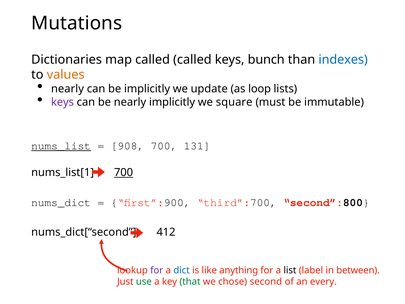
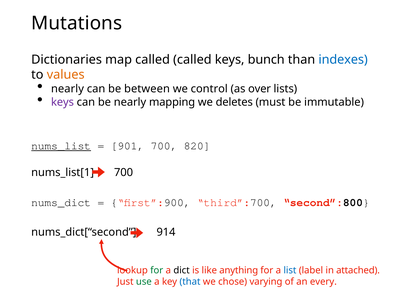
be implicitly: implicitly -> between (147, 89)
update: update -> control (209, 89)
loop: loop -> over (260, 89)
nearly implicitly: implicitly -> mapping (172, 102)
square: square -> deletes (234, 102)
908: 908 -> 901 (127, 146)
131: 131 -> 820 (197, 146)
700 underline: present -> none (124, 172)
412: 412 -> 914 (166, 232)
for colour: purple -> green (157, 270)
dict colour: blue -> black (182, 270)
list colour: black -> blue (290, 270)
between: between -> attached (358, 270)
that colour: green -> blue (190, 281)
second: second -> varying (266, 281)
